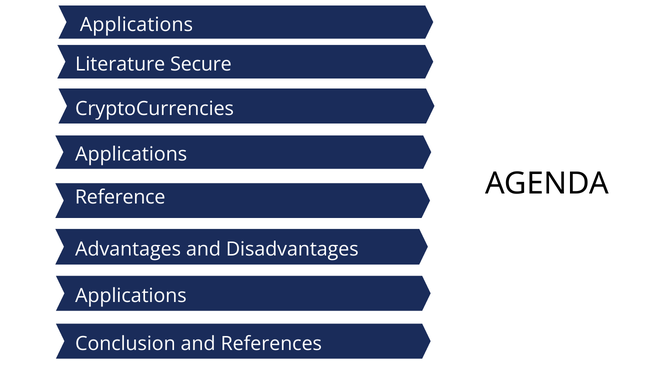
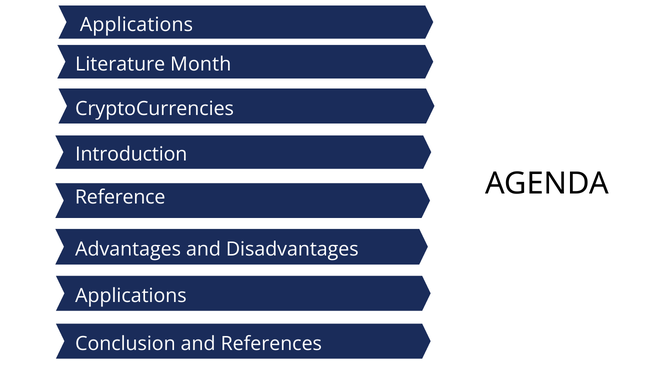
Secure: Secure -> Month (201, 64)
Applications: Applications -> Introduction (131, 154)
